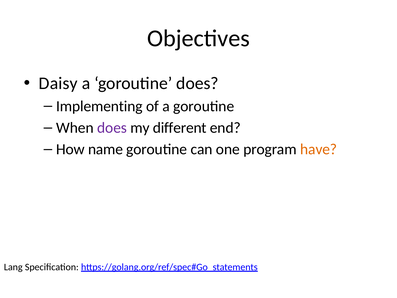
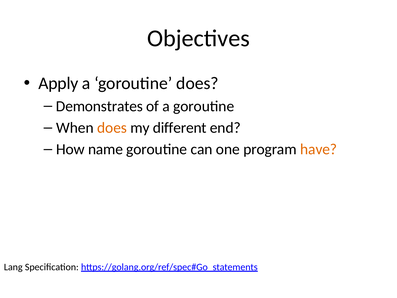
Daisy: Daisy -> Apply (58, 83)
Implementing: Implementing -> Demonstrates (99, 106)
does colour: purple -> orange (112, 128)
